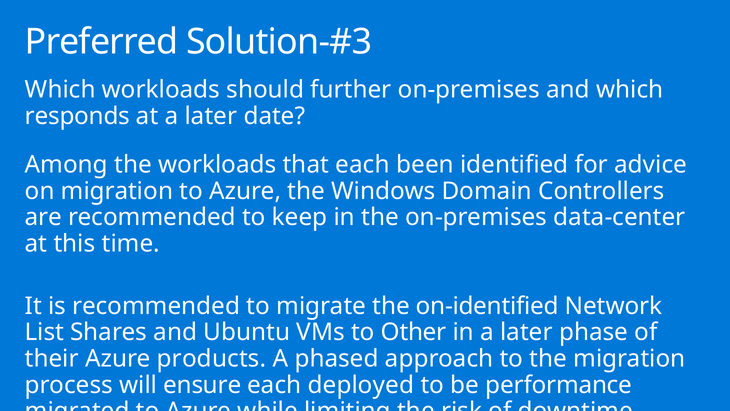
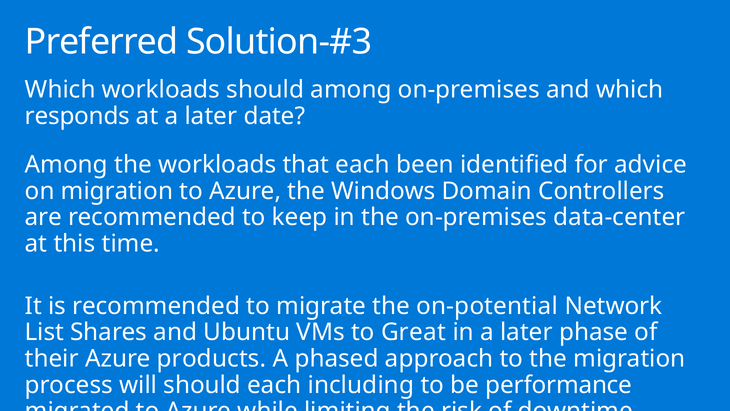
should further: further -> among (351, 90)
on-identified: on-identified -> on-potential (487, 306)
Other: Other -> Great (413, 332)
will ensure: ensure -> should (202, 385)
deployed: deployed -> including (361, 385)
